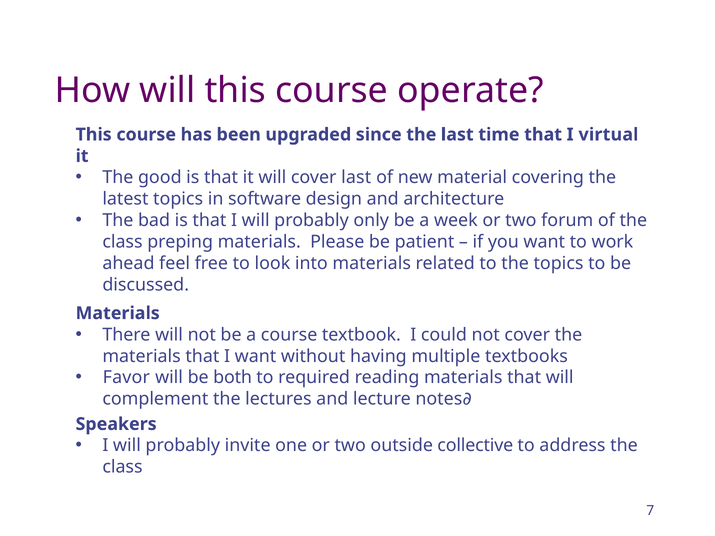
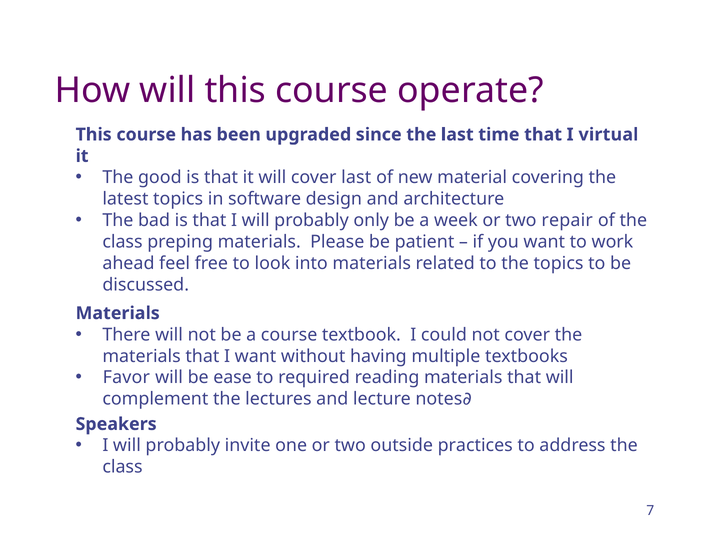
forum: forum -> repair (567, 220)
both: both -> ease (233, 378)
collective: collective -> practices (475, 446)
